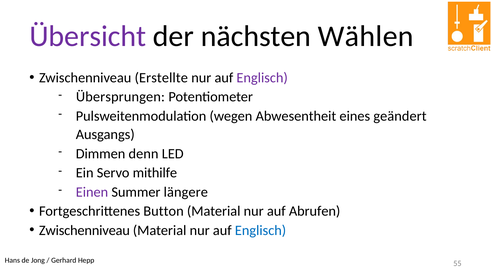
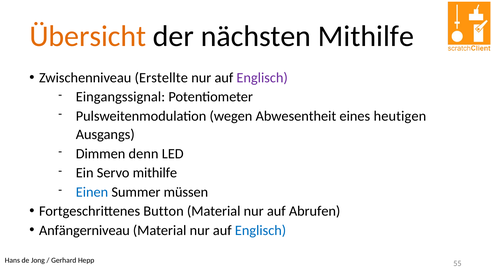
Übersicht colour: purple -> orange (88, 36)
nächsten Wählen: Wählen -> Mithilfe (366, 36)
Übersprungen: Übersprungen -> Eingangssignal (120, 97)
geändert: geändert -> heutigen (400, 116)
Einen colour: purple -> blue (92, 192)
längere: längere -> müssen (186, 192)
Zwischenniveau: Zwischenniveau -> Anfängerniveau (84, 230)
